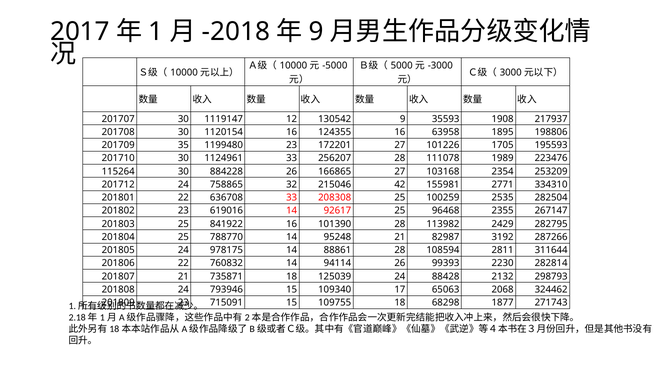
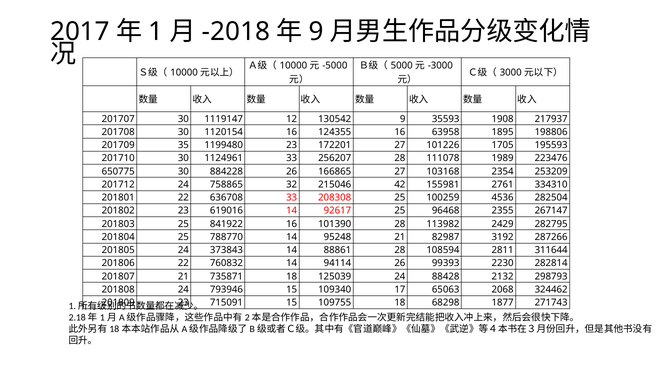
115264: 115264 -> 650775 (118, 171)
2771: 2771 -> 2761 (503, 184)
2535: 2535 -> 4536 (503, 197)
978175: 978175 -> 373843 (226, 250)
